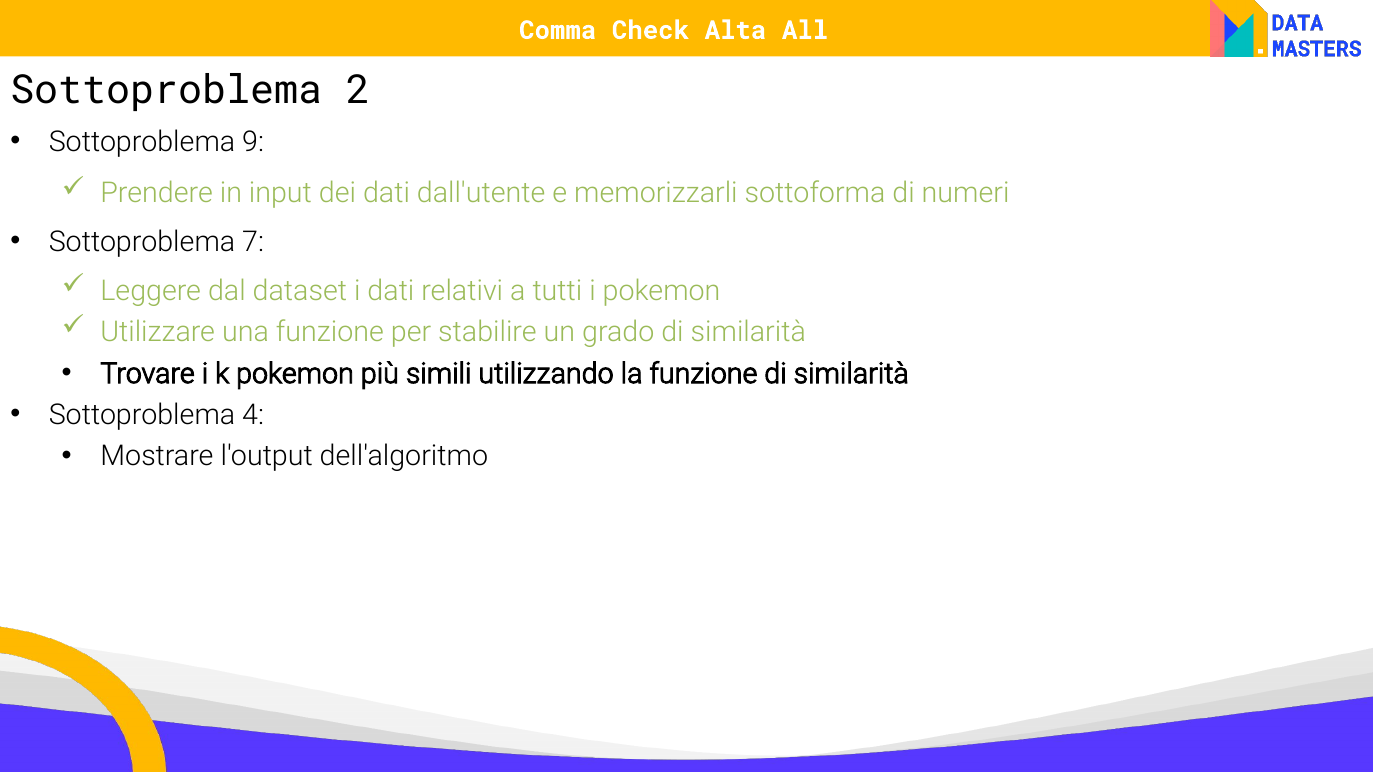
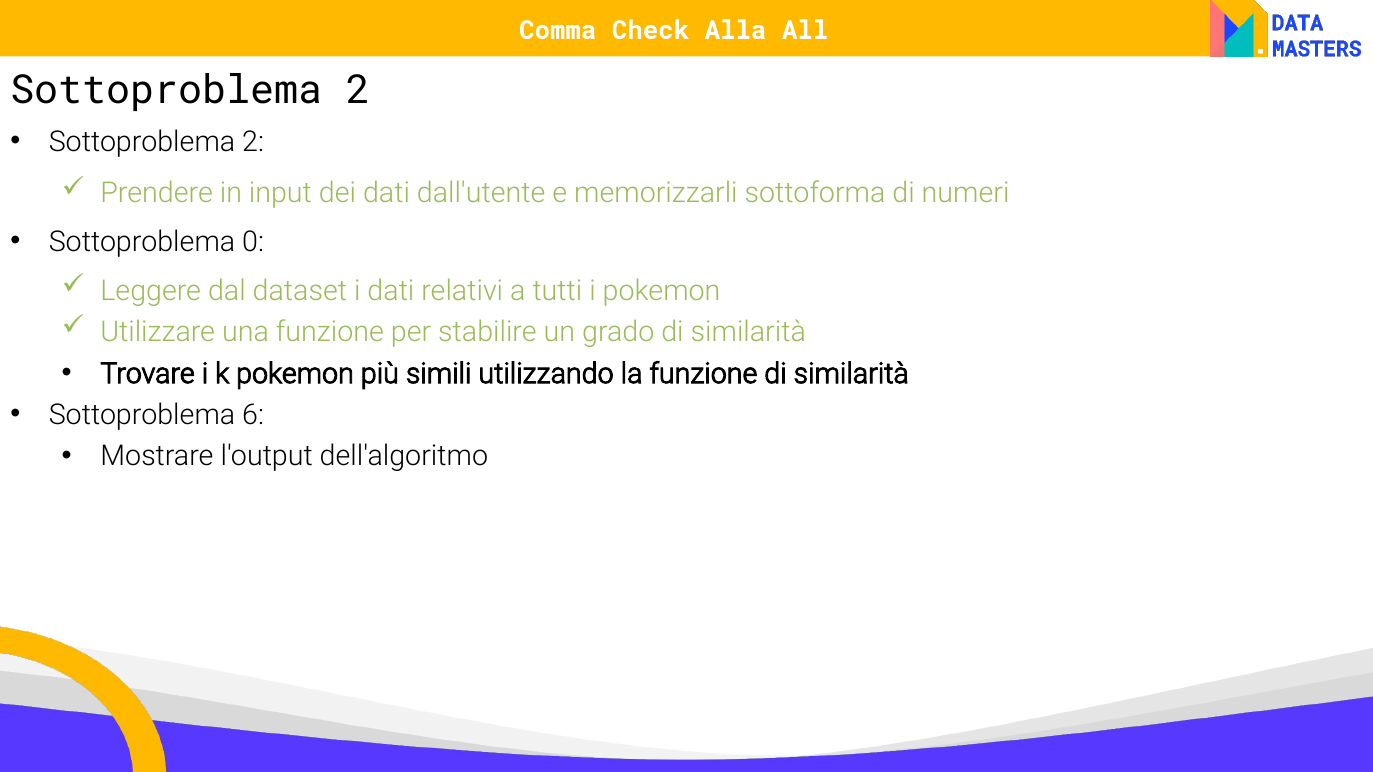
Alta: Alta -> Alla (735, 30)
9: 9 -> 2 (253, 142)
7: 7 -> 0 (253, 242)
4: 4 -> 6 (253, 415)
